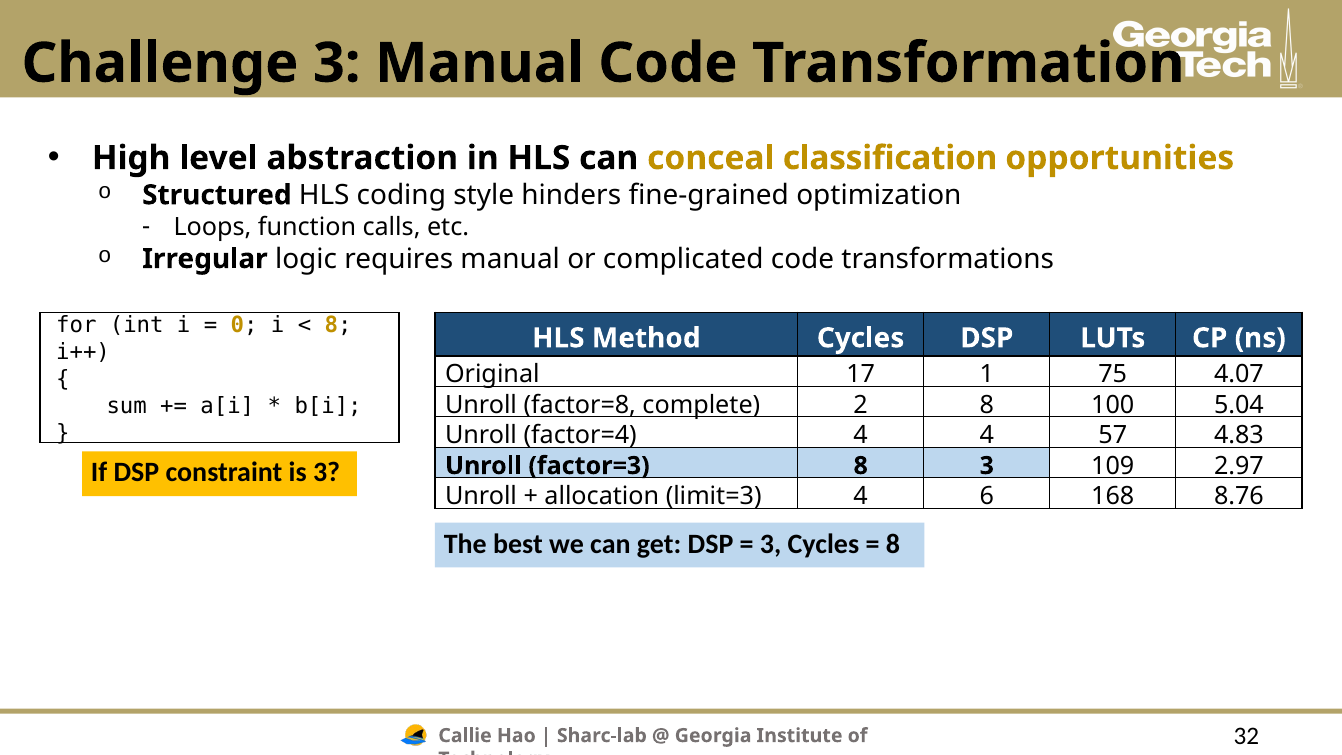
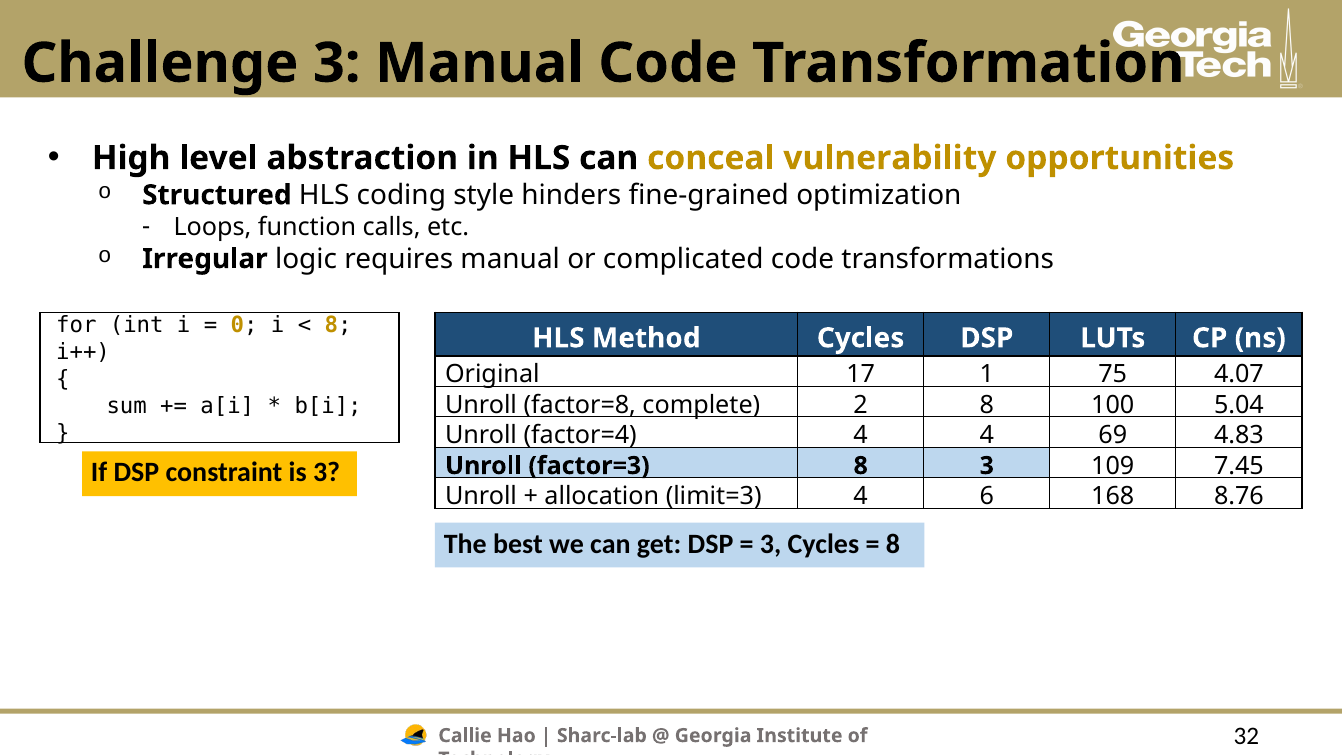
classification: classification -> vulnerability (890, 158)
57: 57 -> 69 (1113, 435)
2.97: 2.97 -> 7.45 (1239, 466)
